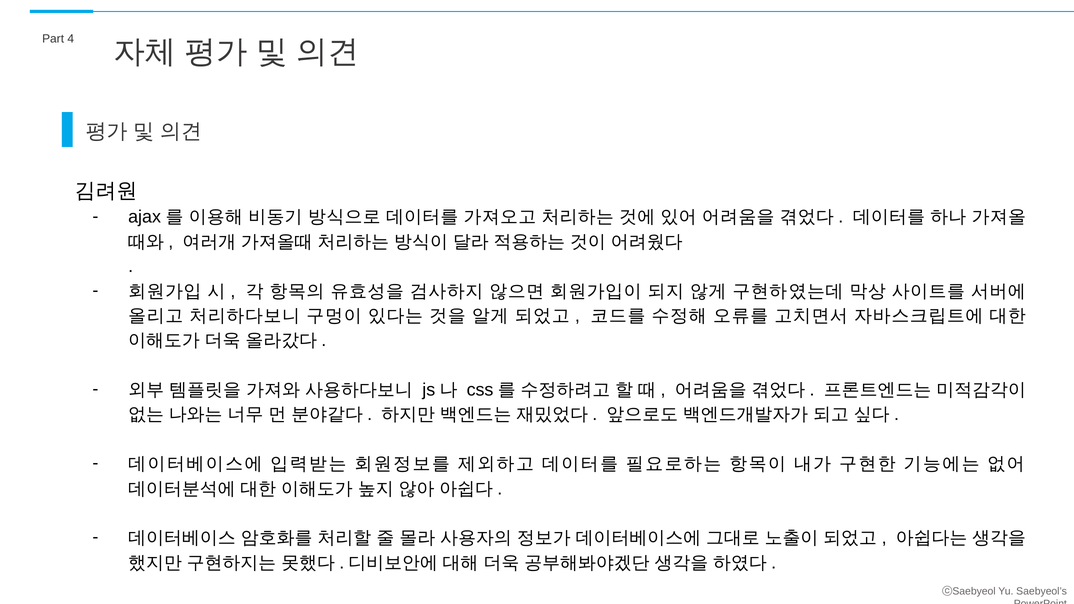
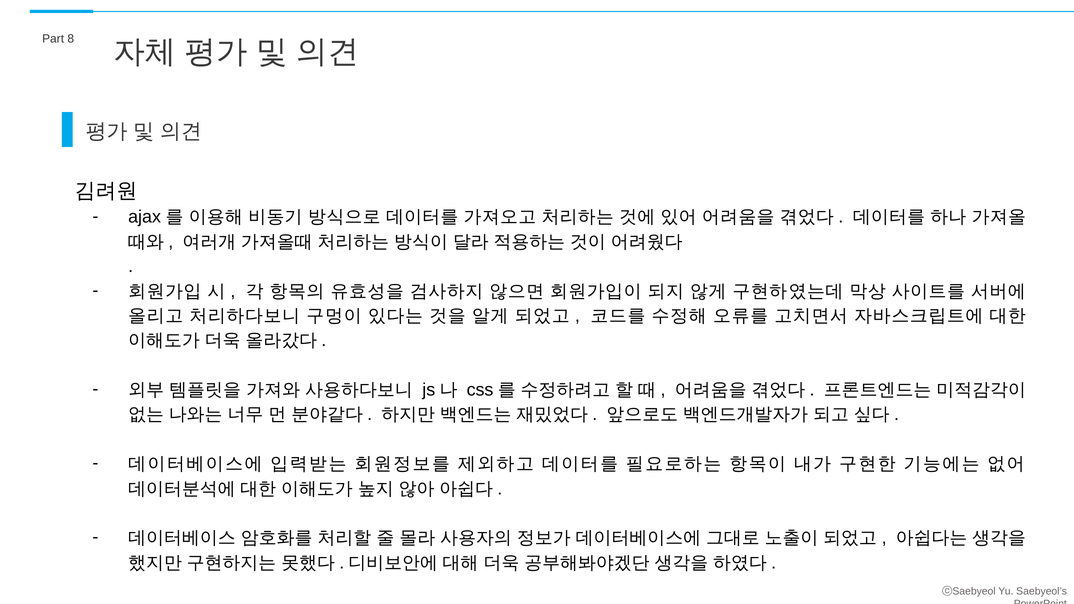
4: 4 -> 8 (71, 39)
